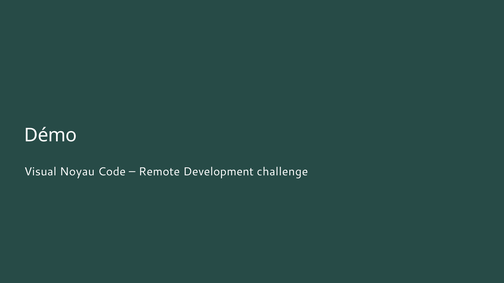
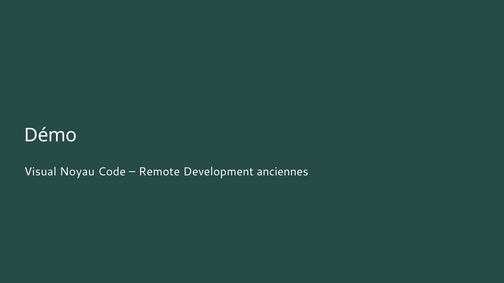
challenge: challenge -> anciennes (283, 172)
